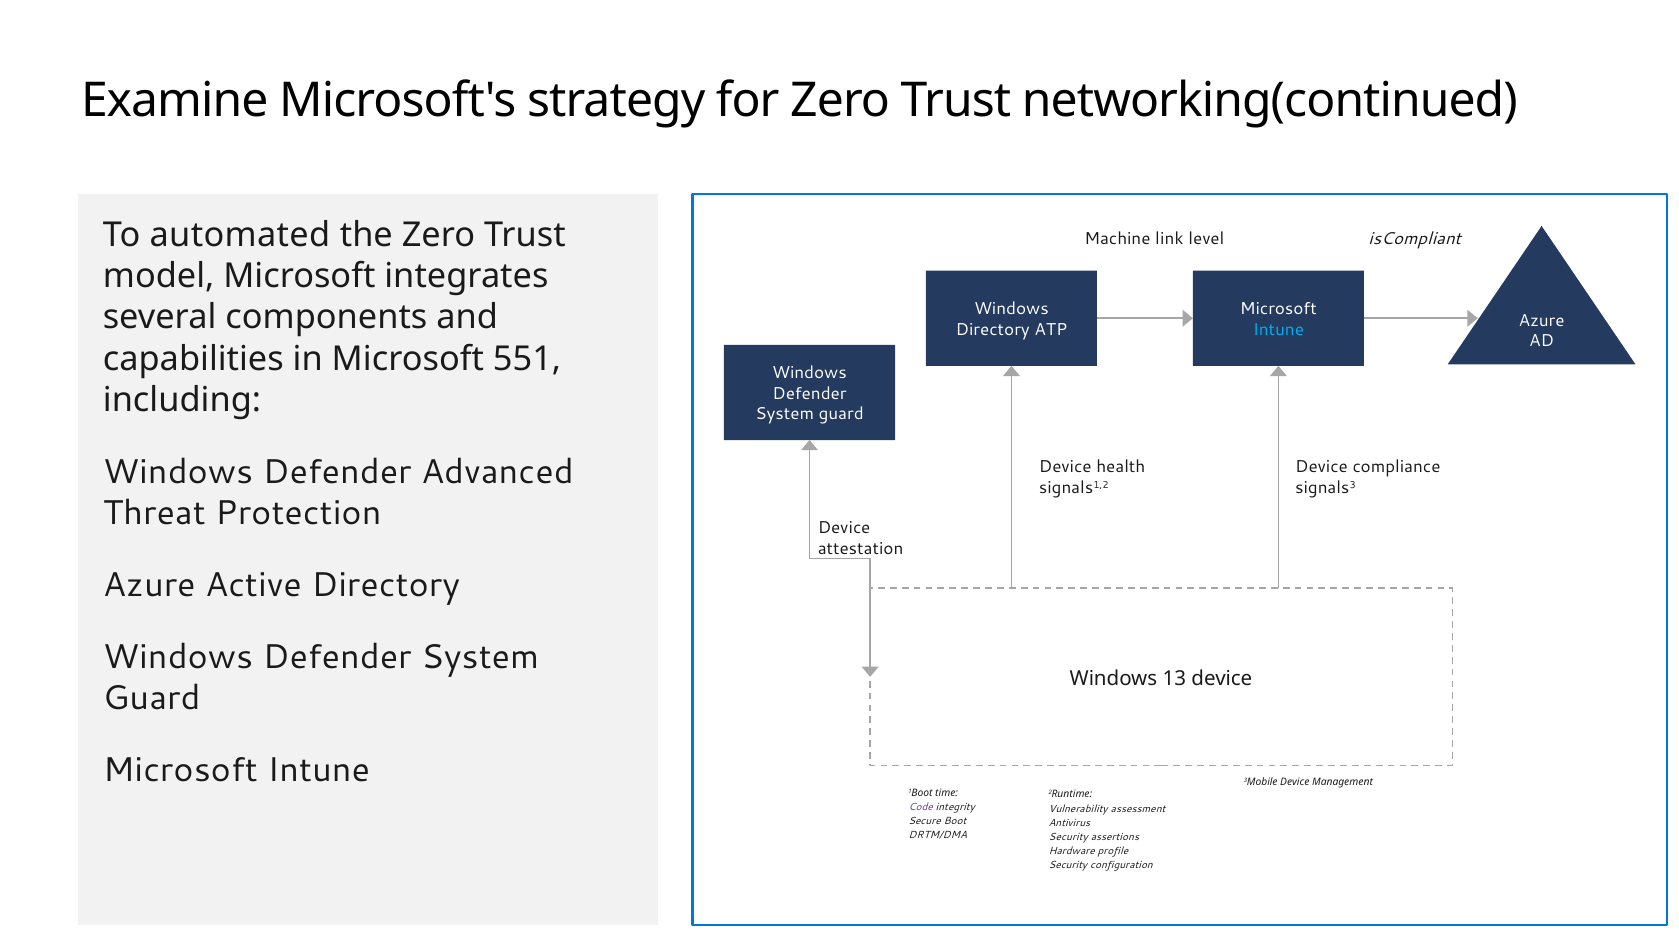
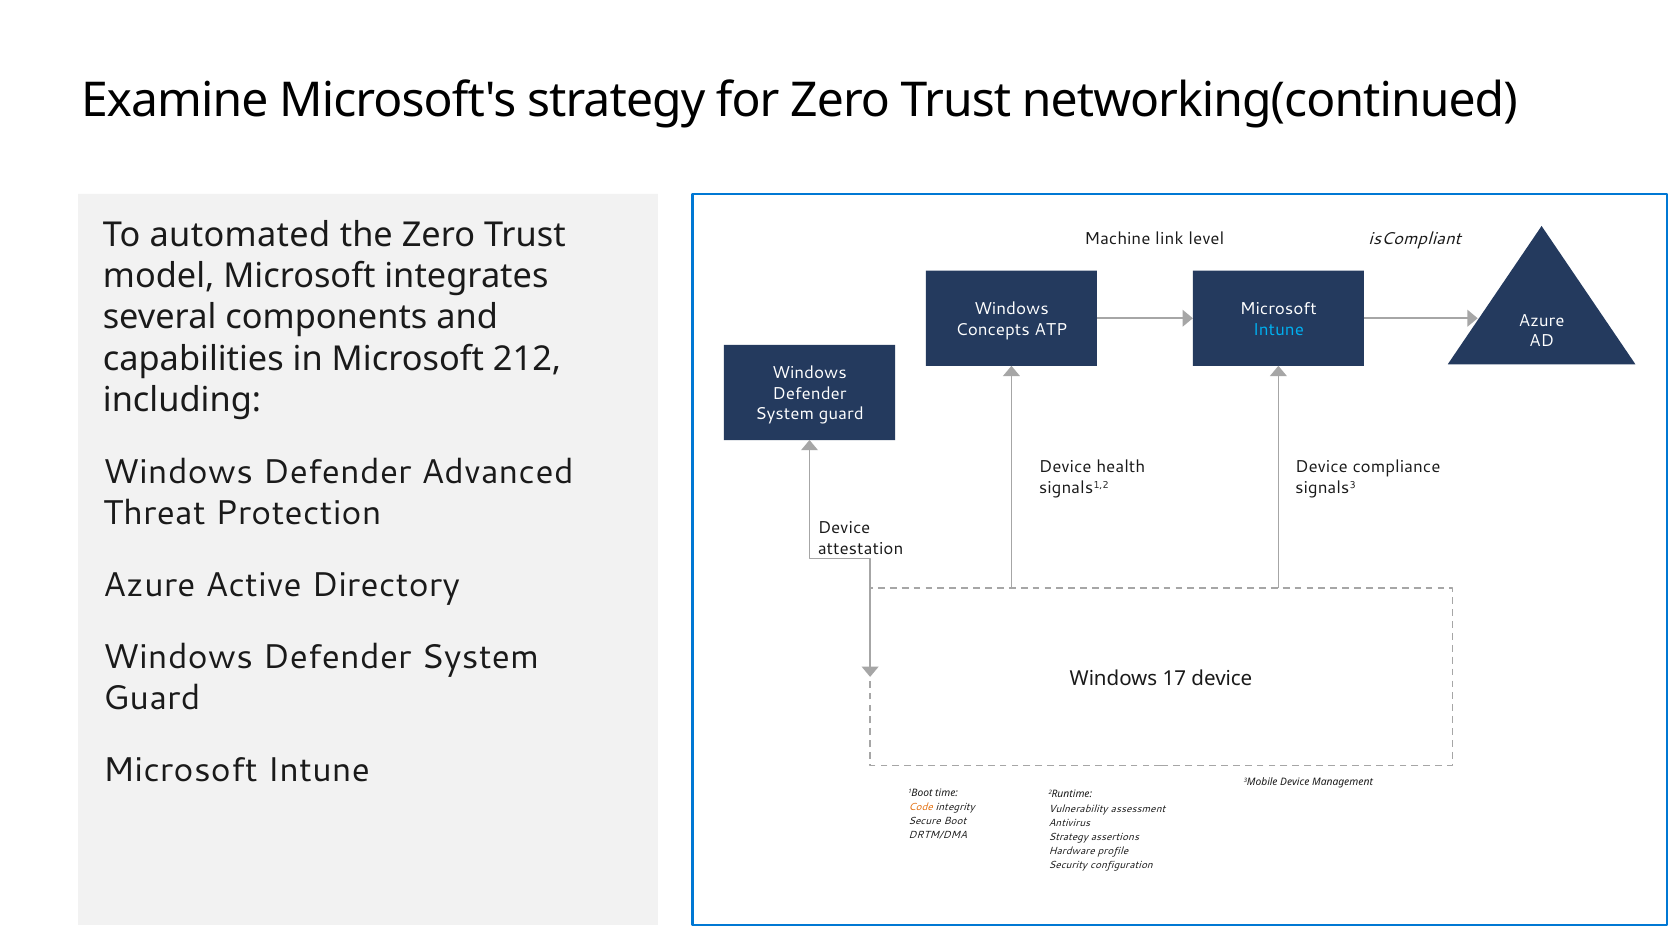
Directory: Directory -> Concepts (993, 330)
551: 551 -> 212 (527, 359)
13: 13 -> 17 (1174, 679)
Code colour: purple -> orange (921, 807)
Security: Security -> Strategy (1068, 837)
